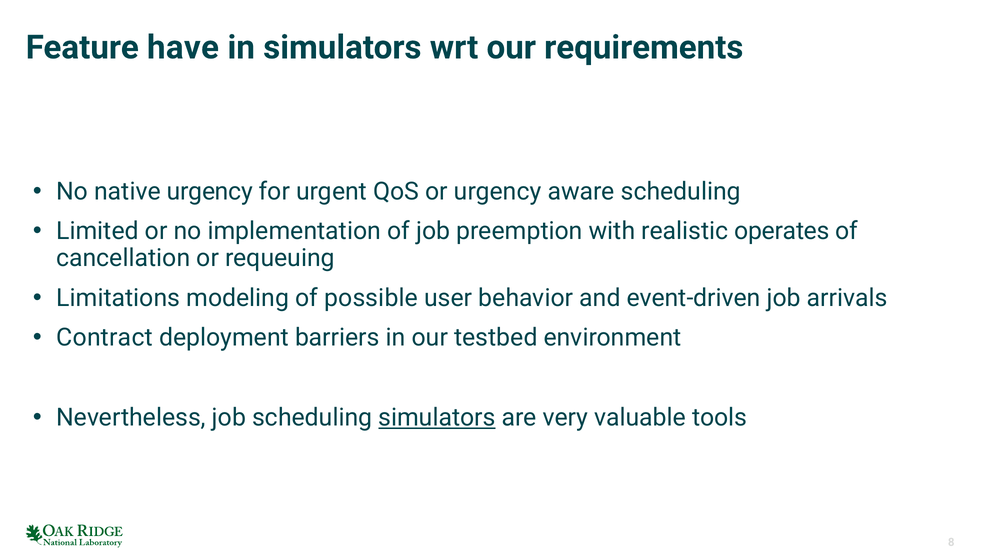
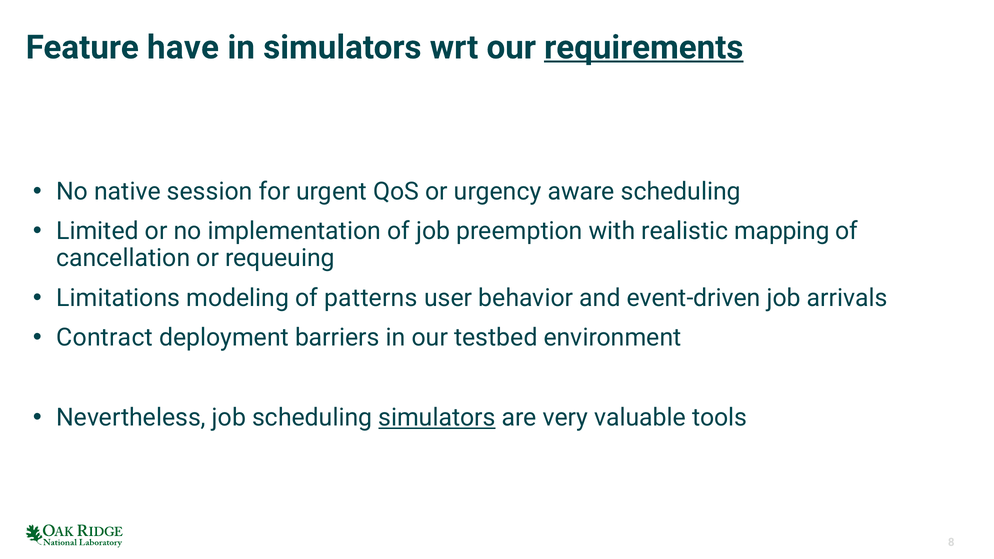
requirements underline: none -> present (644, 47)
native urgency: urgency -> session (210, 191)
operates: operates -> mapping (782, 231)
possible: possible -> patterns (371, 298)
